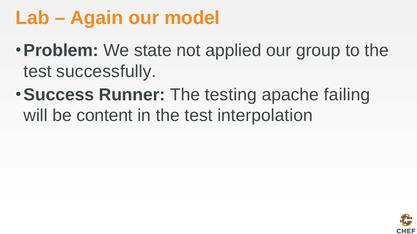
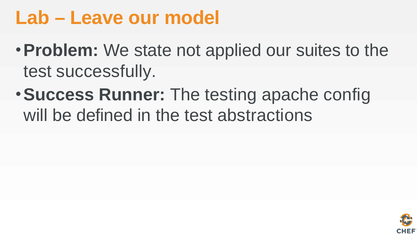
Again: Again -> Leave (97, 18)
group: group -> suites (318, 51)
failing: failing -> config (347, 95)
content: content -> defined (105, 116)
interpolation: interpolation -> abstractions (265, 116)
